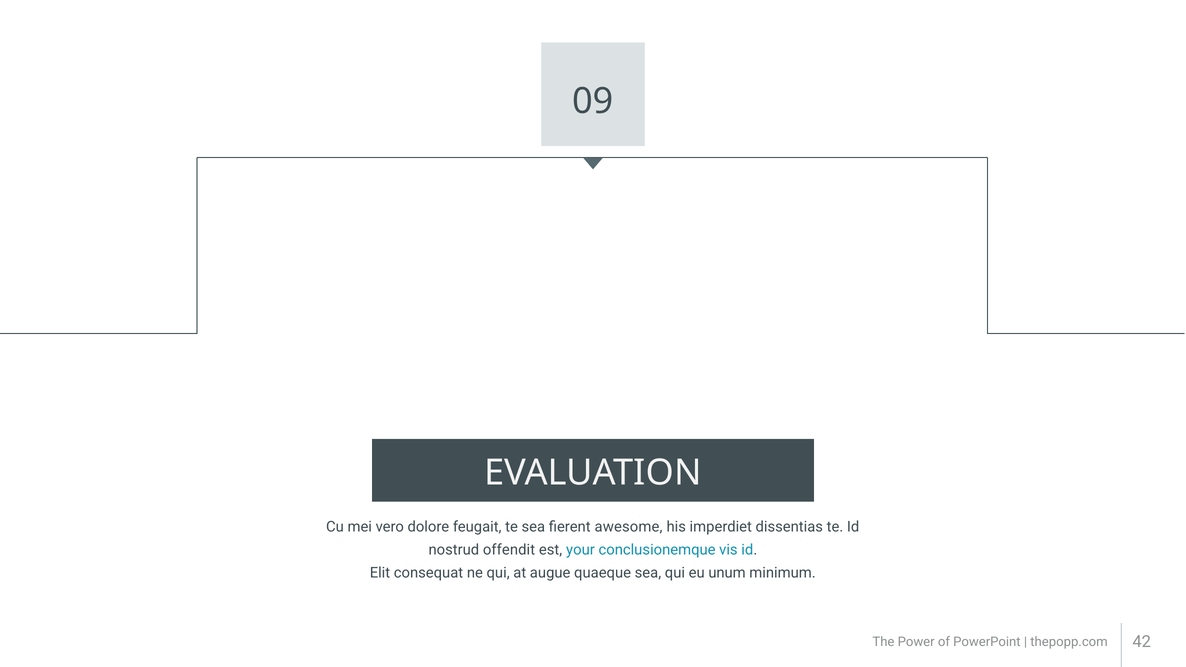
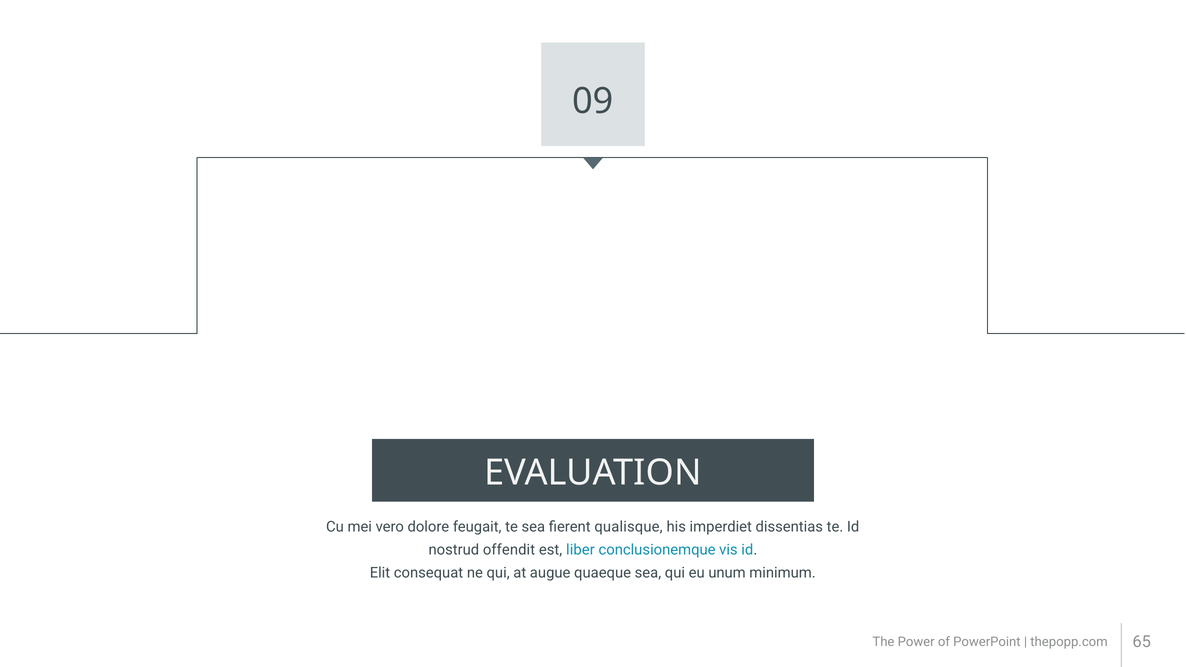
awesome: awesome -> qualisque (629, 527)
your: your -> liber (580, 550)
42: 42 -> 65 (1142, 642)
